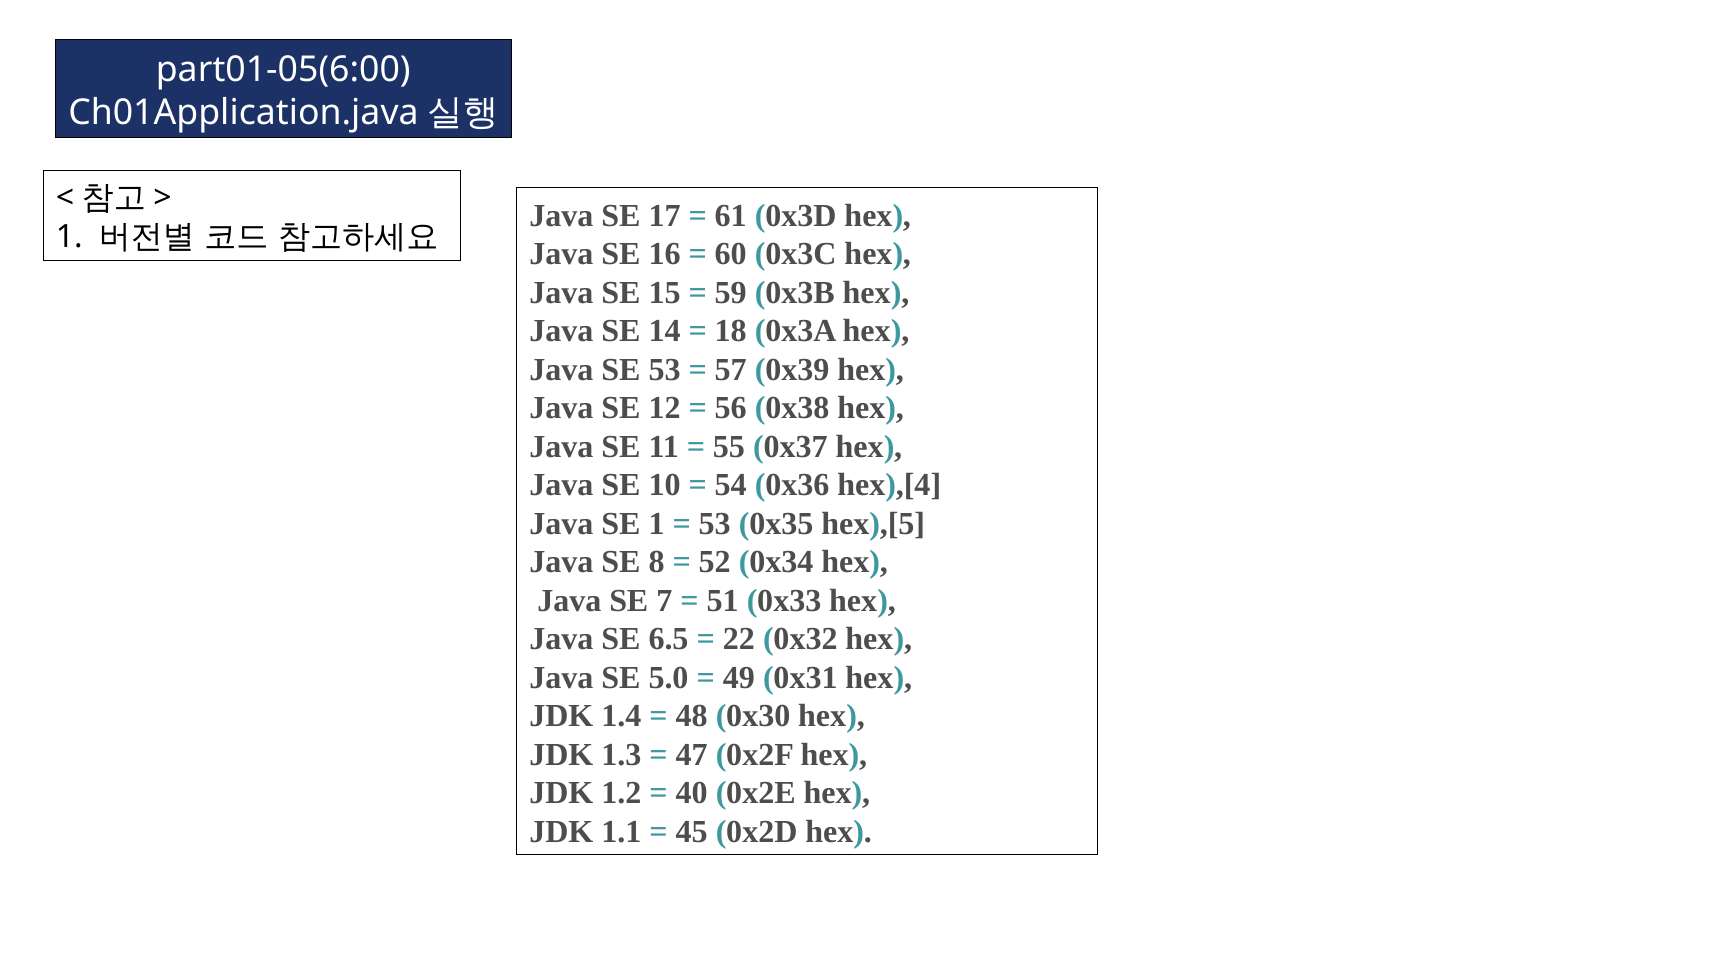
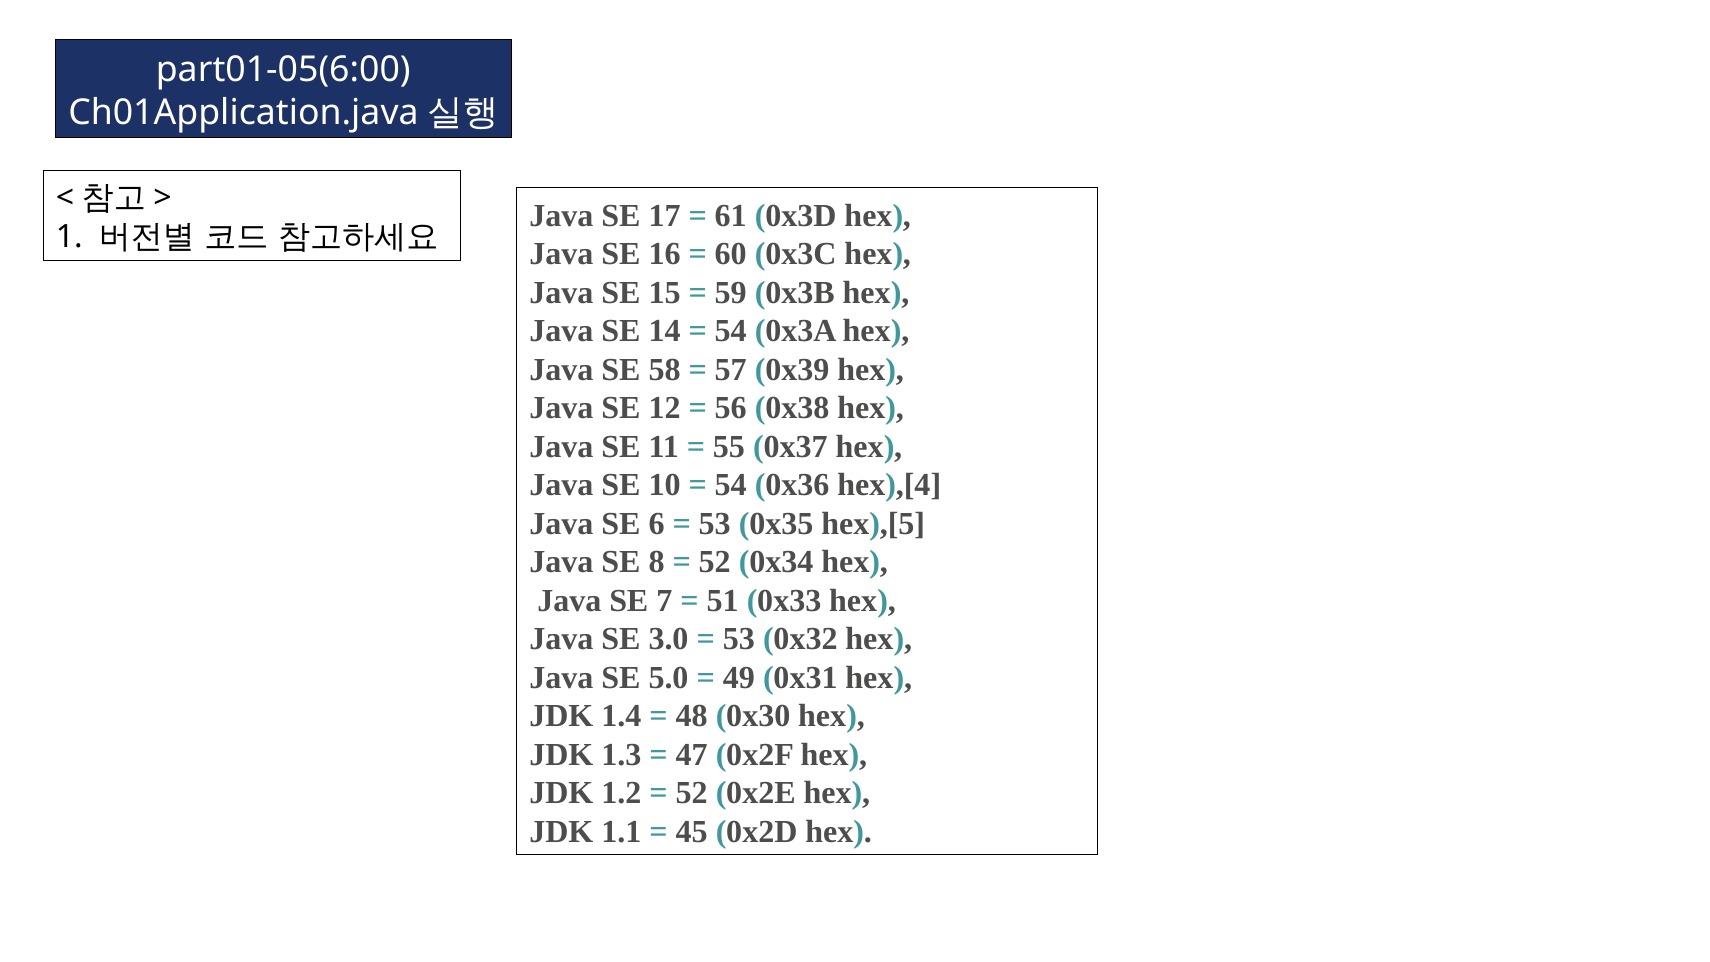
18: 18 -> 54 (731, 331)
SE 53: 53 -> 58 (665, 370)
SE 1: 1 -> 6 (657, 524)
6.5: 6.5 -> 3.0 (669, 639)
22: 22 -> 53 (739, 639)
40: 40 -> 52 (692, 793)
